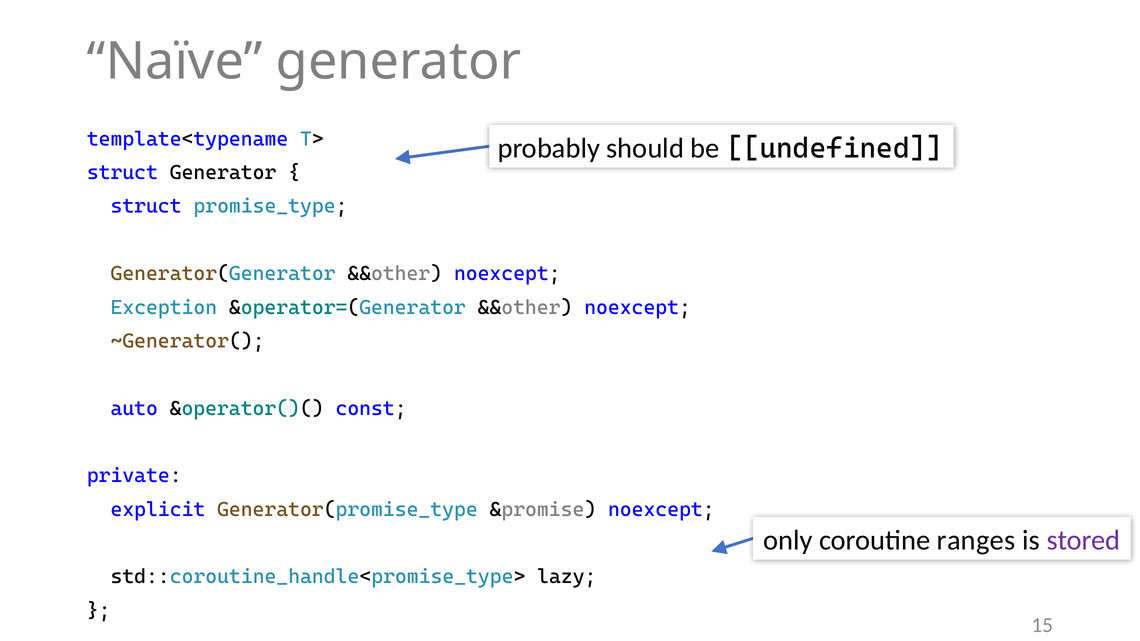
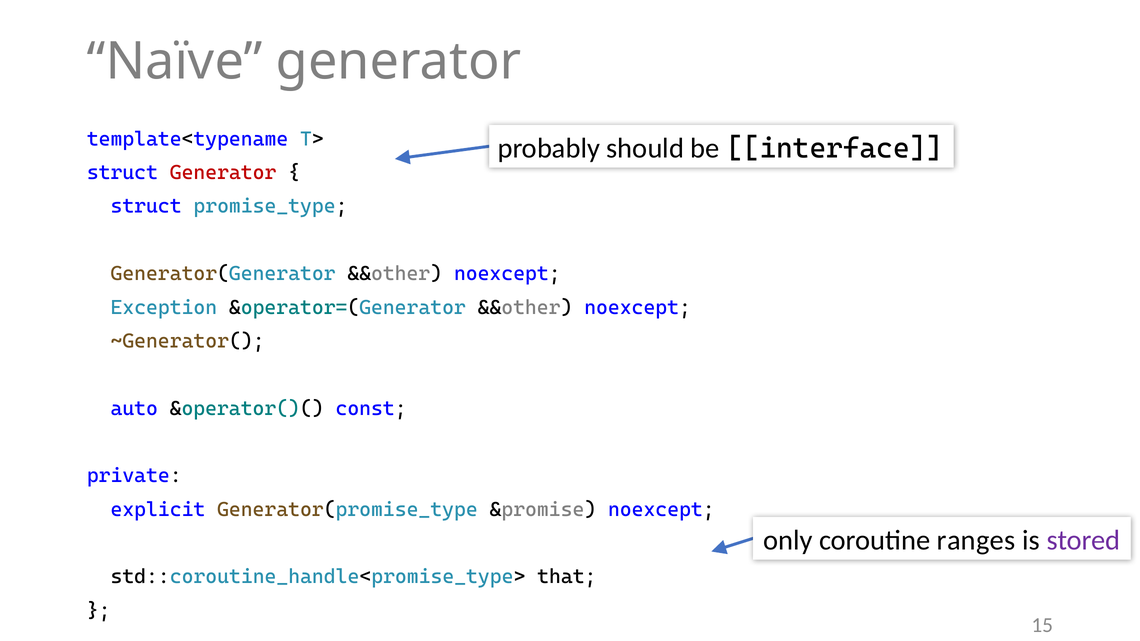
undefined: undefined -> interface (835, 148)
Generator colour: black -> red (223, 173)
lazy: lazy -> that (567, 577)
